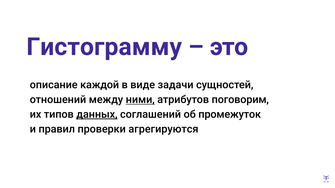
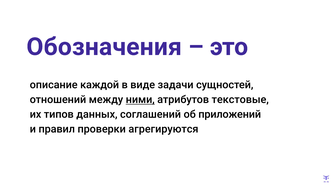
Гистограмму: Гистограмму -> Обозначения (104, 47)
поговорим: поговорим -> текстовые (240, 100)
данных underline: present -> none (97, 115)
промежуток: промежуток -> приложений (230, 115)
